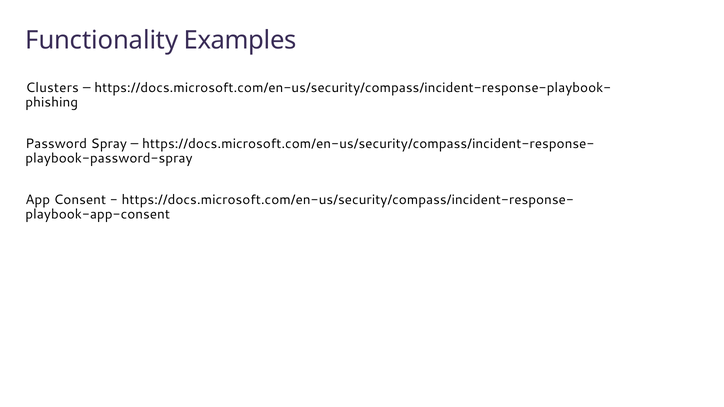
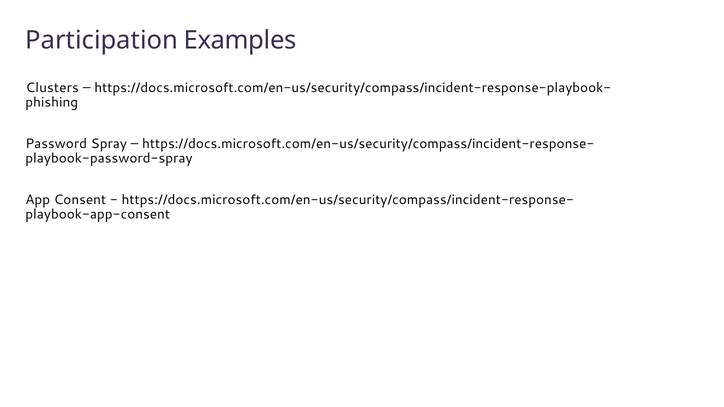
Functionality: Functionality -> Participation (102, 40)
